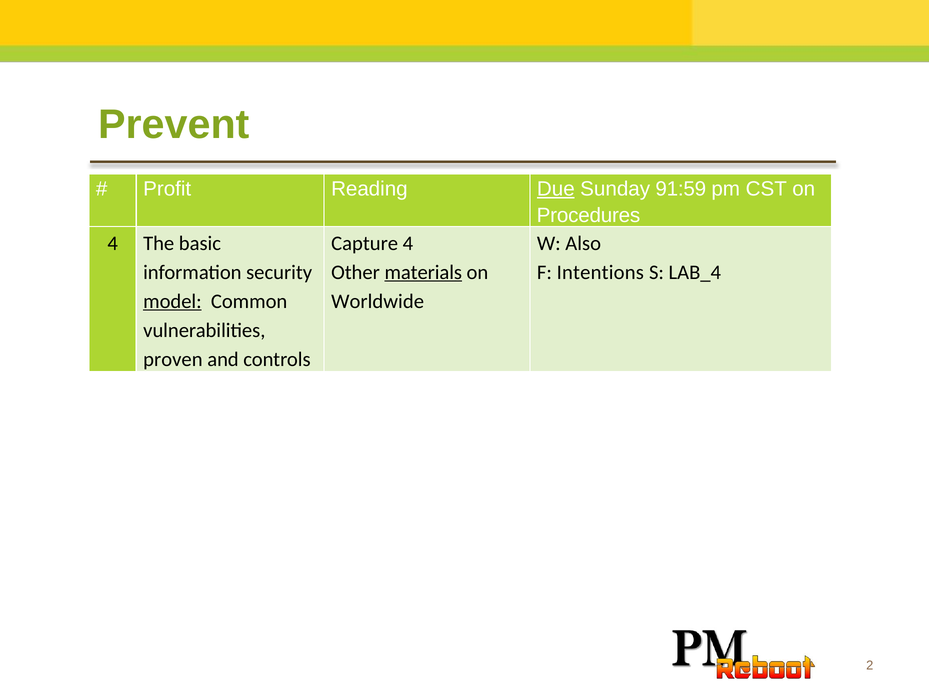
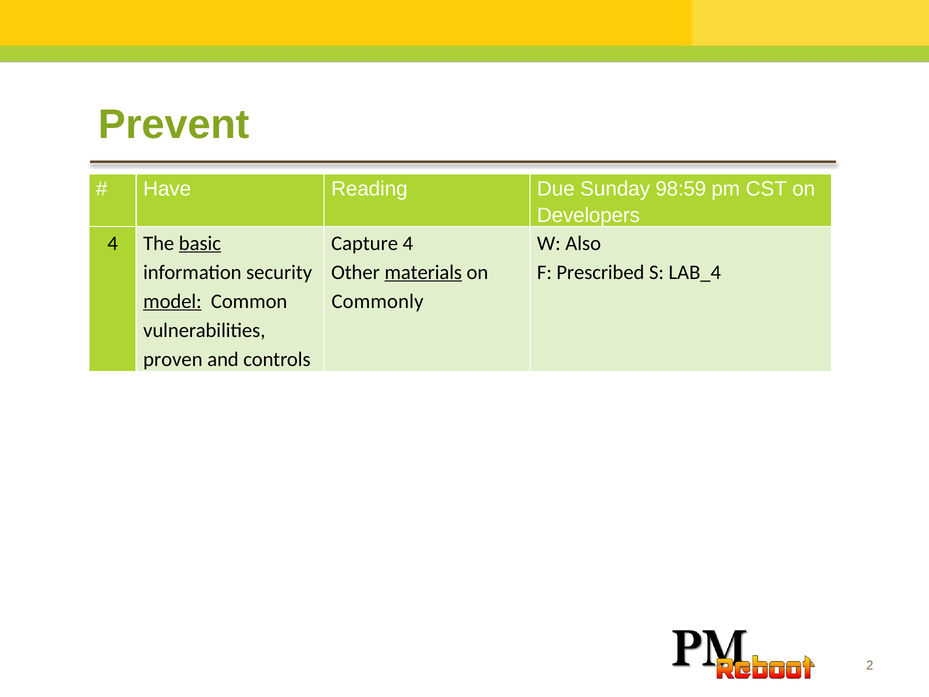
Profit: Profit -> Have (167, 189)
Due underline: present -> none (556, 189)
91:59: 91:59 -> 98:59 (681, 189)
Procedures: Procedures -> Developers (588, 215)
basic underline: none -> present (200, 243)
Intentions: Intentions -> Prescribed (600, 272)
Worldwide: Worldwide -> Commonly (377, 301)
